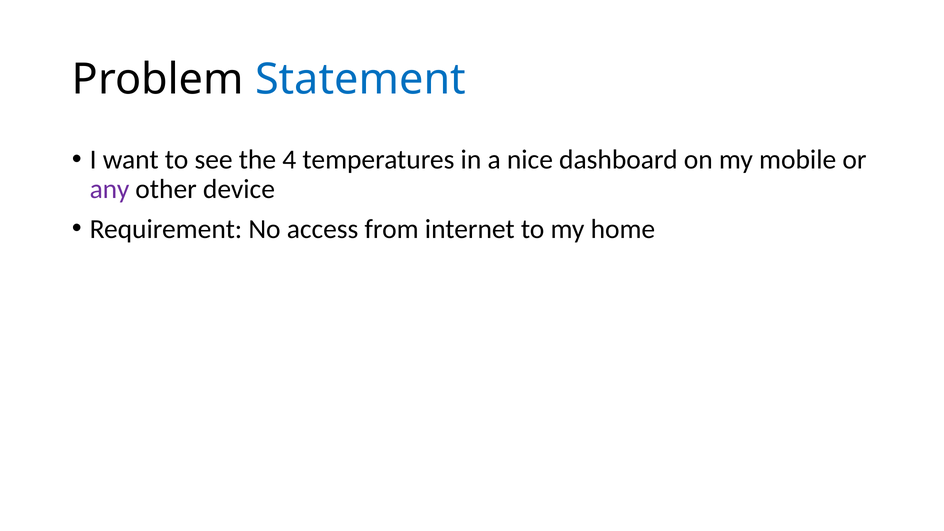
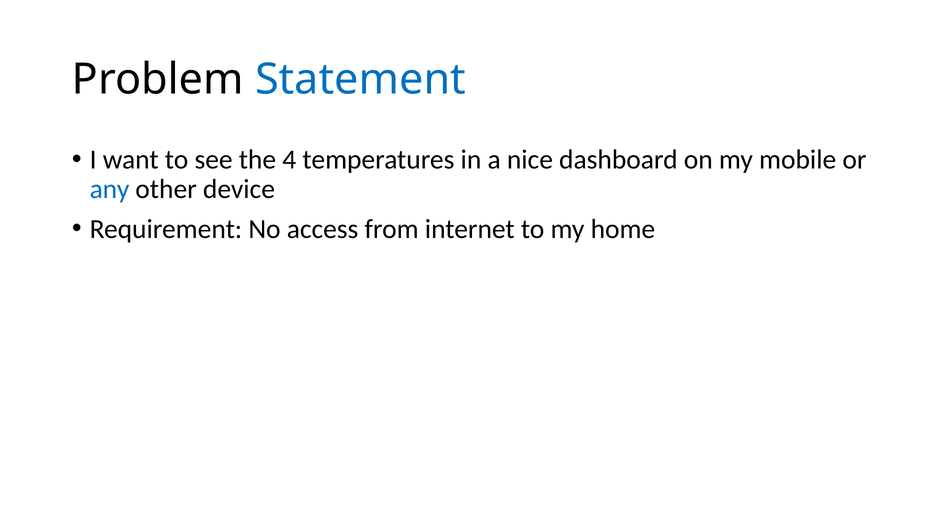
any colour: purple -> blue (110, 189)
